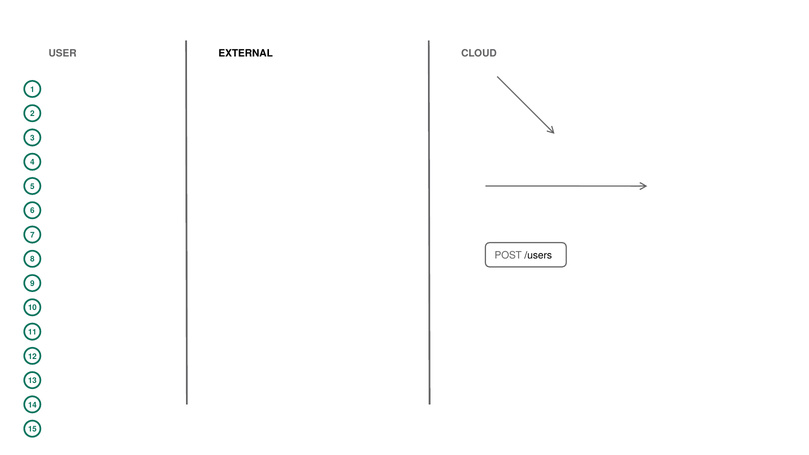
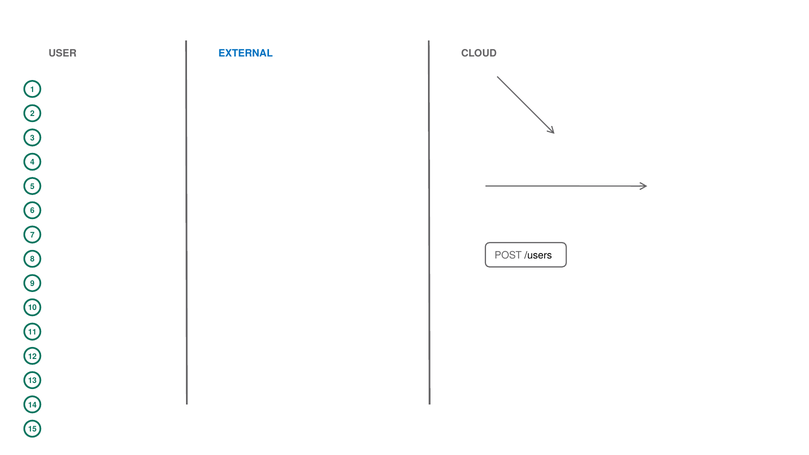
EXTERNAL colour: black -> blue (246, 53)
